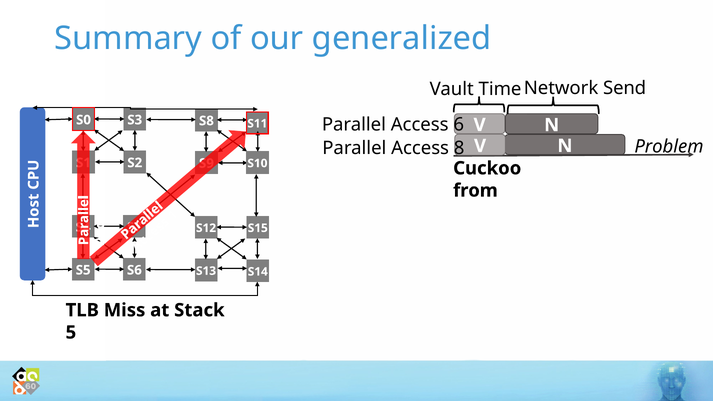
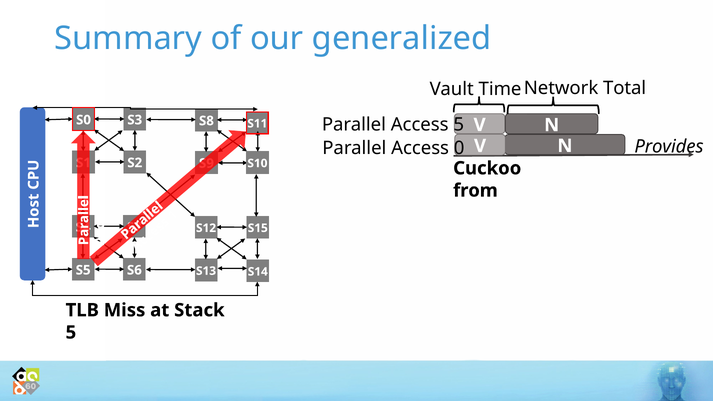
Send: Send -> Total (625, 88)
Access 6: 6 -> 5 (459, 125)
Problem: Problem -> Provides (669, 146)
8: 8 -> 0 (459, 148)
